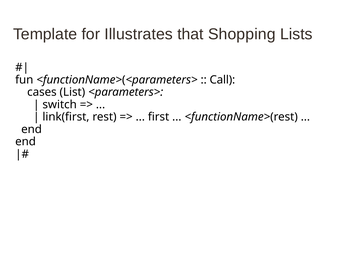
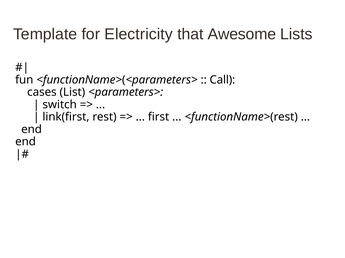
Illustrates: Illustrates -> Electricity (139, 34)
Shopping: Shopping -> Awesome (242, 34)
